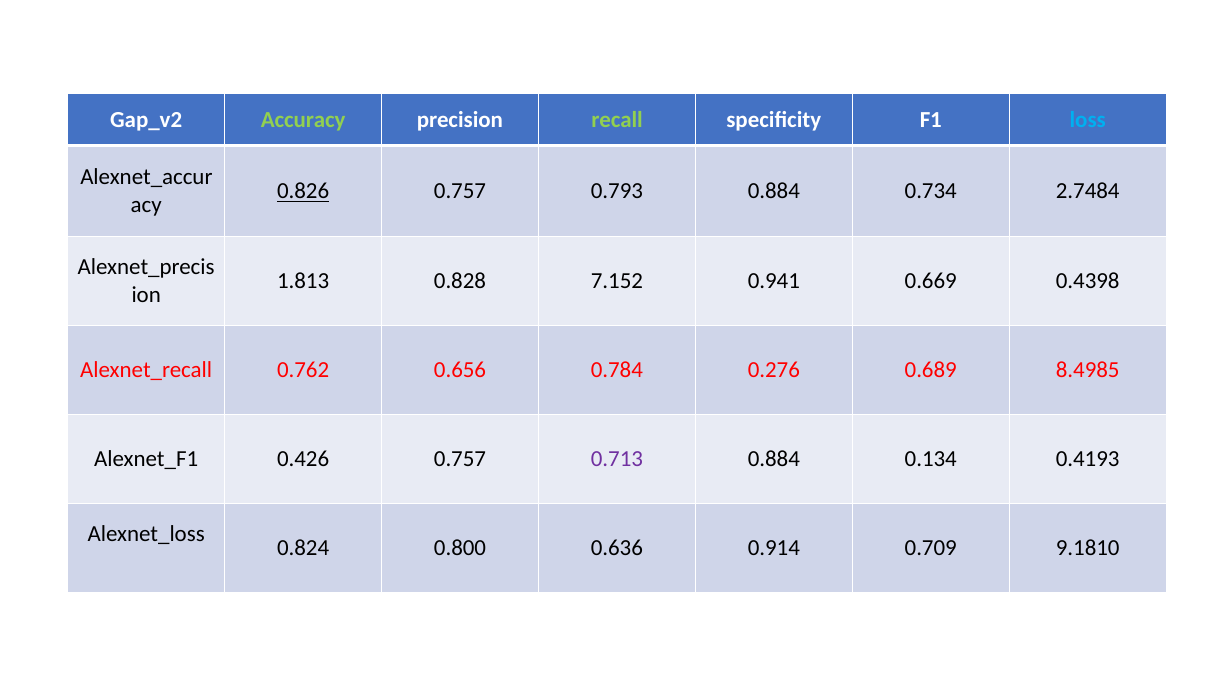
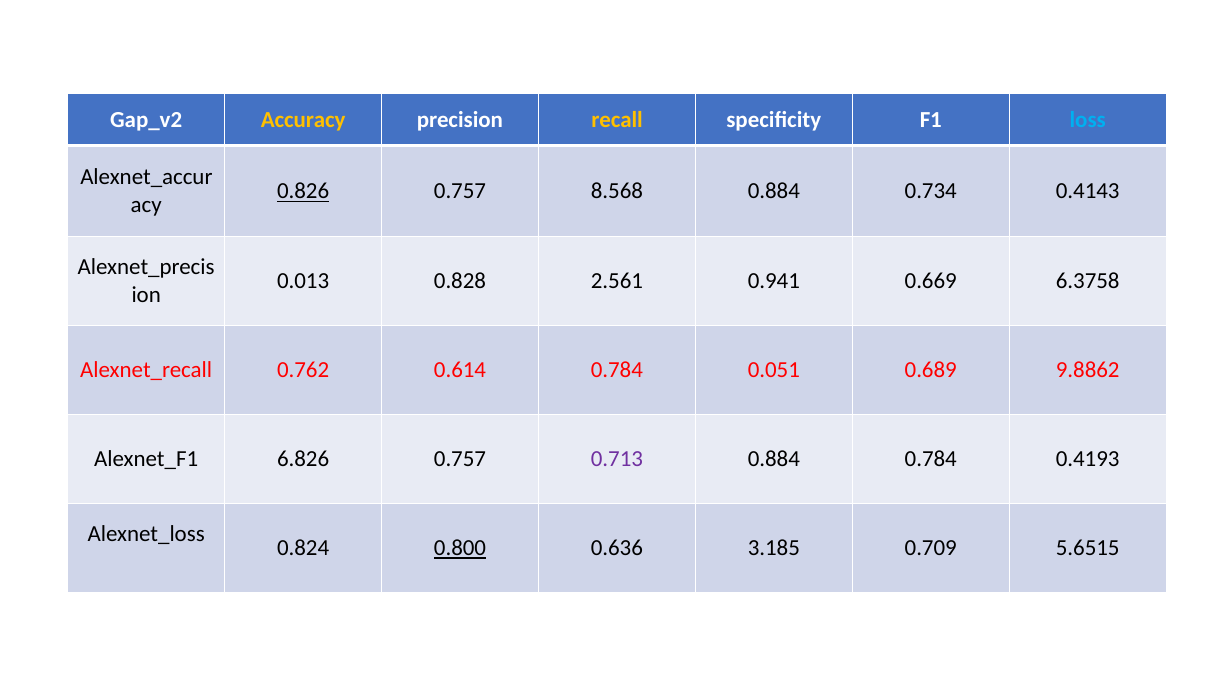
Accuracy colour: light green -> yellow (303, 120)
recall colour: light green -> yellow (617, 120)
0.793: 0.793 -> 8.568 (617, 192)
2.7484: 2.7484 -> 0.4143 (1088, 192)
1.813: 1.813 -> 0.013 (303, 281)
7.152: 7.152 -> 2.561 (617, 281)
0.4398: 0.4398 -> 6.3758 (1088, 281)
0.656: 0.656 -> 0.614 (460, 371)
0.276: 0.276 -> 0.051 (774, 371)
8.4985: 8.4985 -> 9.8862 (1088, 371)
0.426: 0.426 -> 6.826 (303, 460)
0.884 0.134: 0.134 -> 0.784 (931, 460)
0.800 underline: none -> present (460, 549)
0.914: 0.914 -> 3.185 (774, 549)
9.1810: 9.1810 -> 5.6515 (1088, 549)
